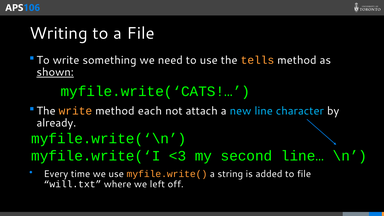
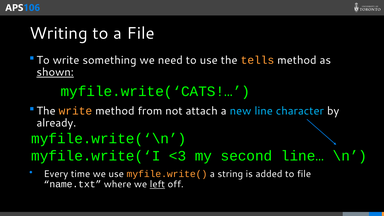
each: each -> from (150, 111)
will.txt: will.txt -> name.txt (72, 184)
left underline: none -> present (157, 184)
